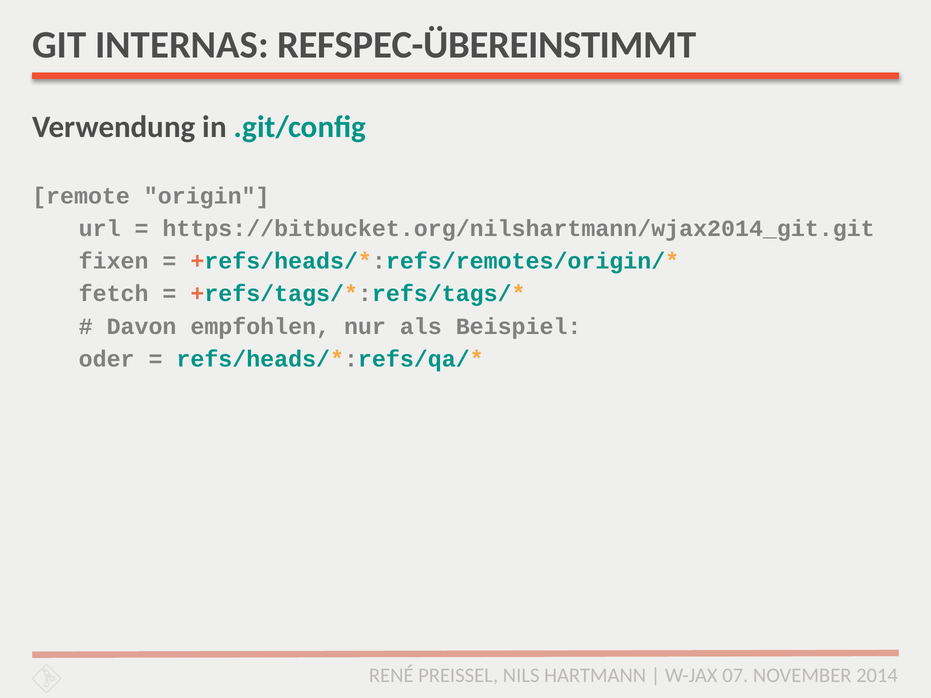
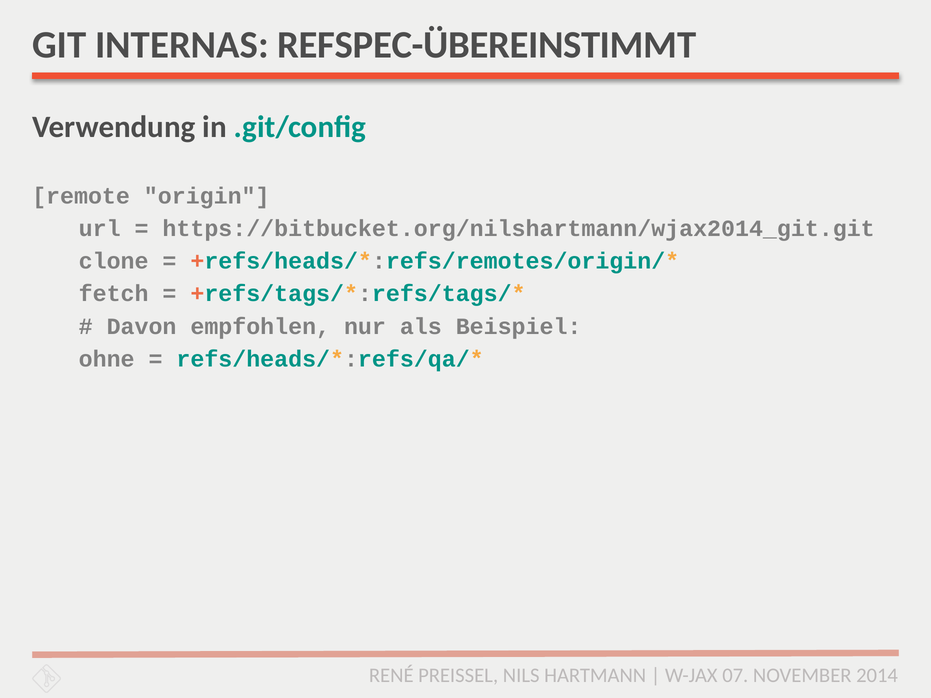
fixen: fixen -> clone (114, 261)
oder: oder -> ohne (107, 359)
